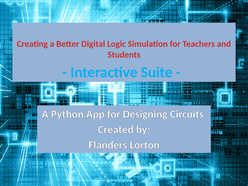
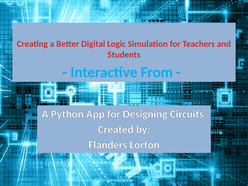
Suite: Suite -> From (157, 72)
